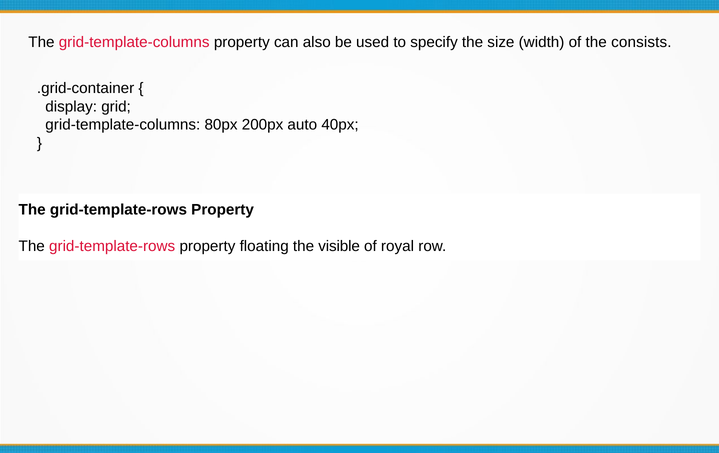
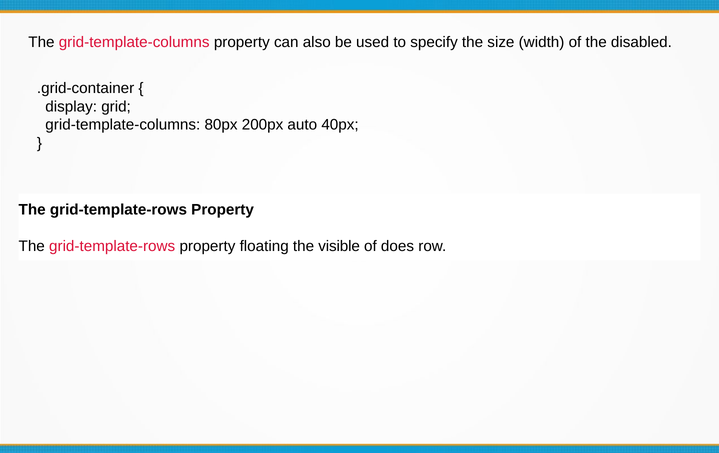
consists: consists -> disabled (641, 42)
royal: royal -> does (398, 246)
